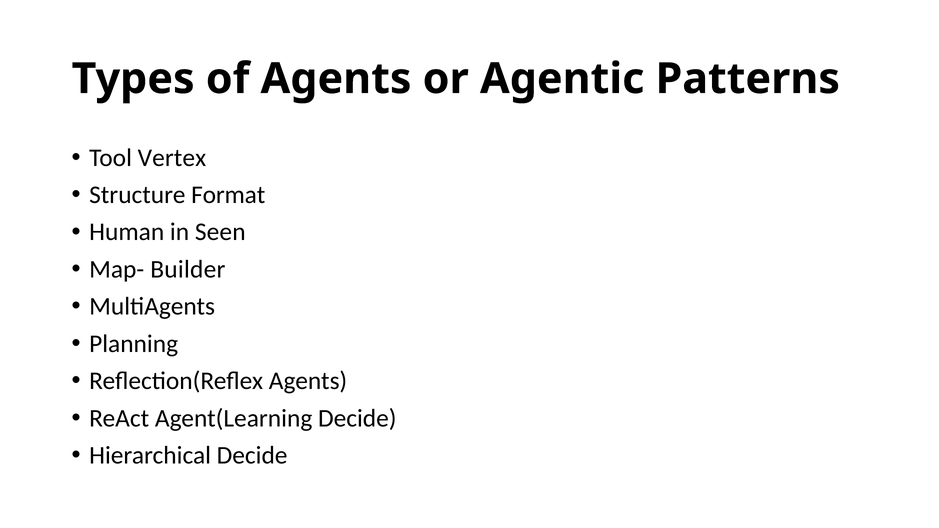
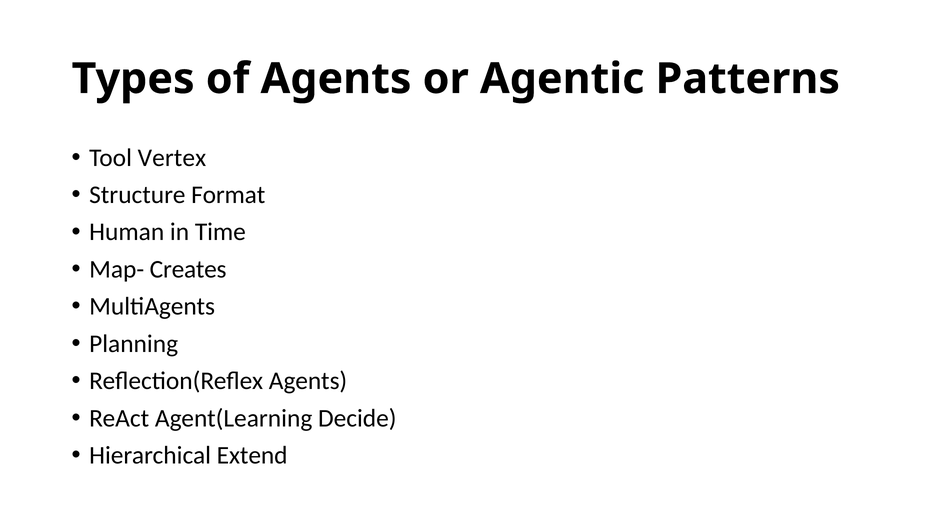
Seen: Seen -> Time (220, 232)
Builder: Builder -> Creates (188, 269)
Decide: Decide -> Extend (252, 456)
